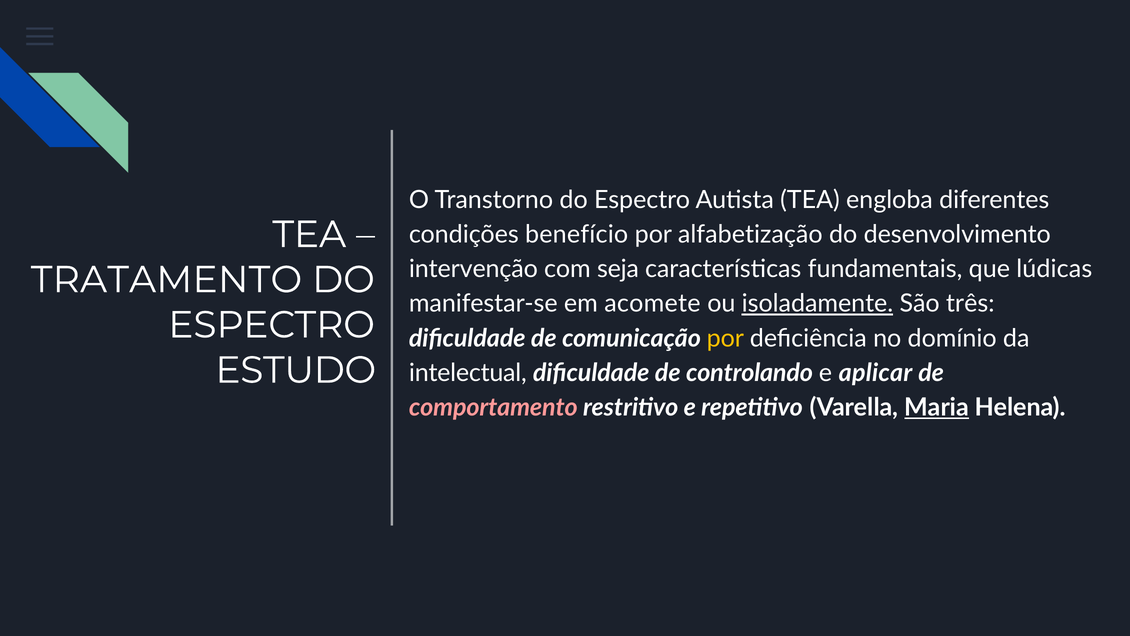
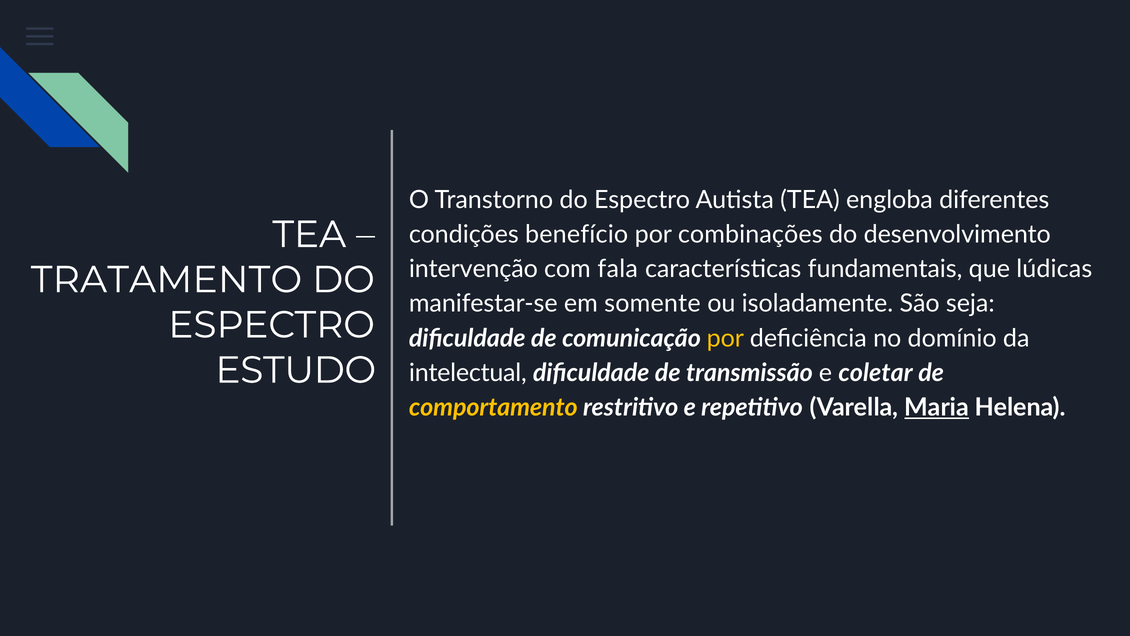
alfabetização: alfabetização -> combinações (750, 234)
seja: seja -> fala (618, 269)
acomete: acomete -> somente (652, 304)
isoladamente underline: present -> none (817, 304)
três: três -> seja (970, 304)
controlando: controlando -> transmissão (749, 373)
aplicar: aplicar -> coletar (876, 373)
comportamento colour: pink -> yellow (493, 407)
